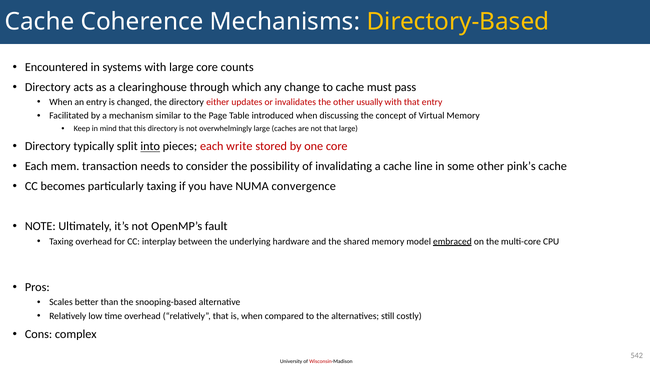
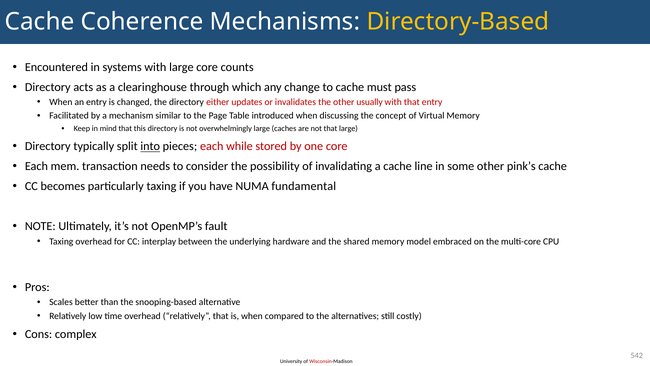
write: write -> while (239, 146)
convergence: convergence -> fundamental (304, 186)
embraced underline: present -> none (452, 241)
